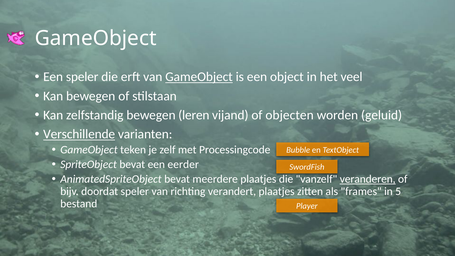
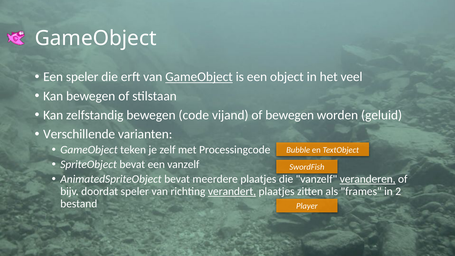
leren: leren -> code (194, 115)
of objecten: objecten -> bewegen (290, 115)
Verschillende underline: present -> none (79, 134)
een eerder: eerder -> vanzelf (183, 164)
verandert underline: none -> present (232, 191)
5: 5 -> 2 (398, 191)
